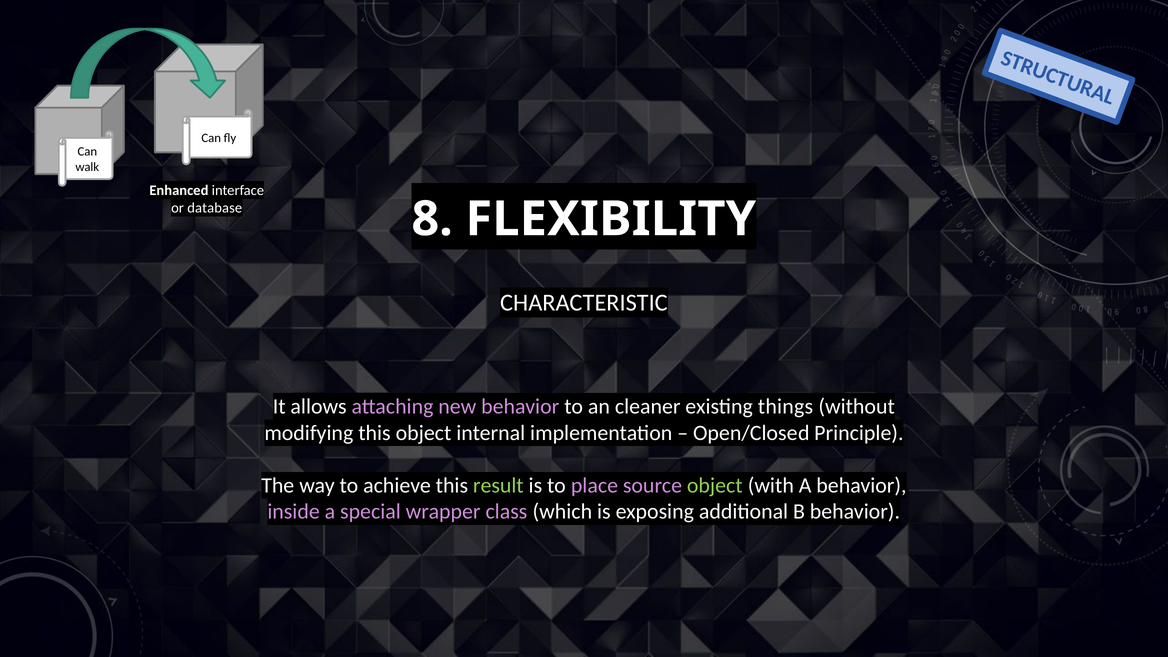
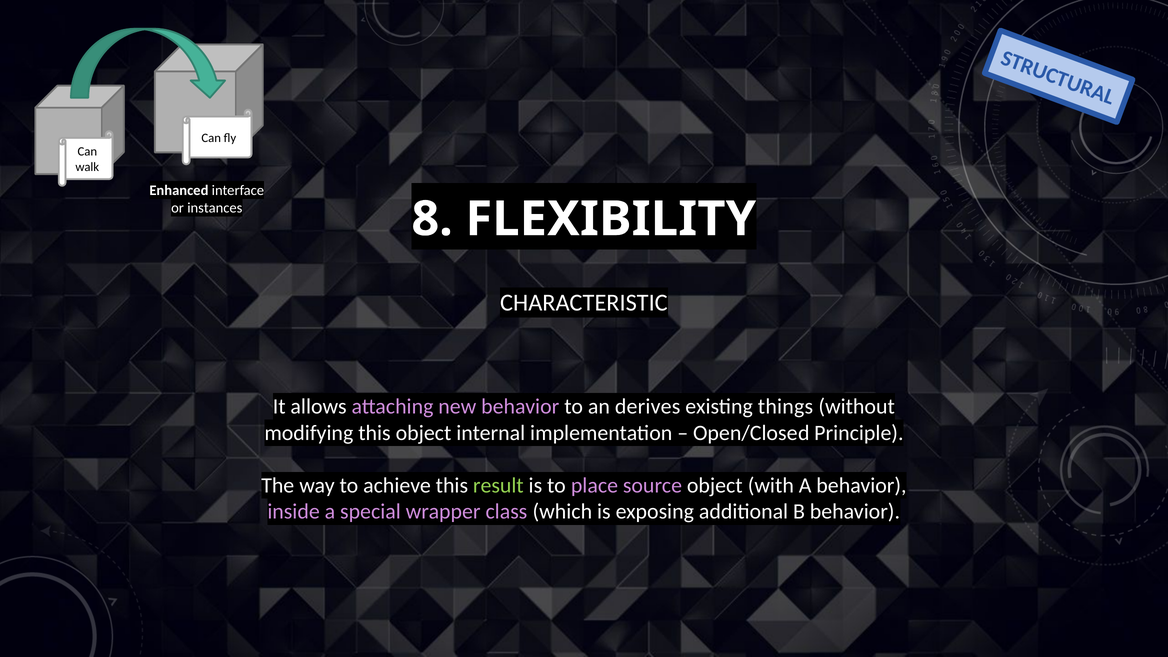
database: database -> instances (215, 208)
cleaner: cleaner -> derives (648, 407)
object colour: light green -> white (715, 485)
